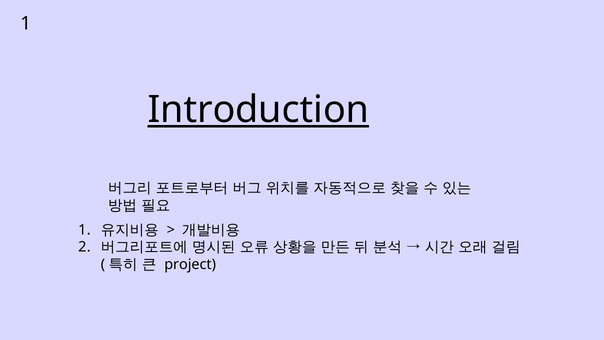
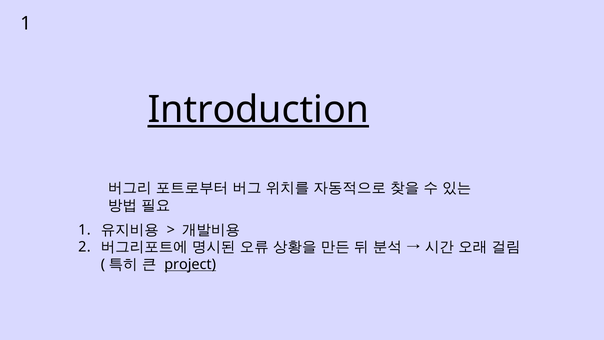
project underline: none -> present (190, 264)
